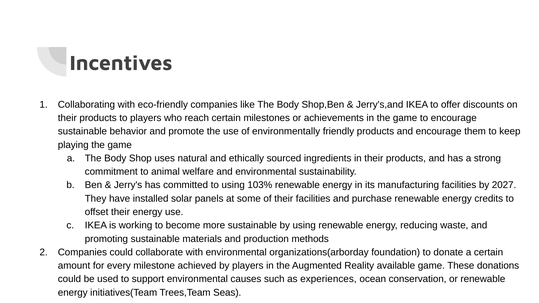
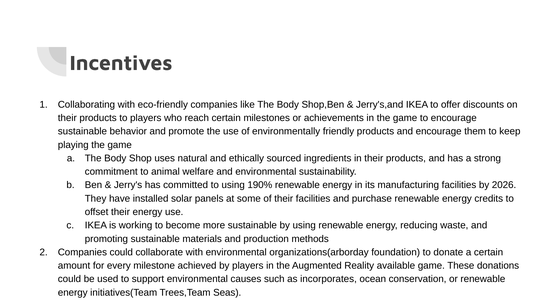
103%: 103% -> 190% (260, 185)
2027: 2027 -> 2026 (504, 185)
experiences: experiences -> incorporates (328, 279)
